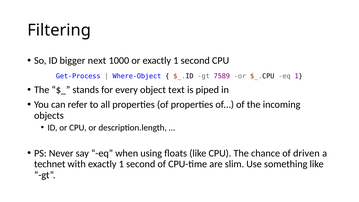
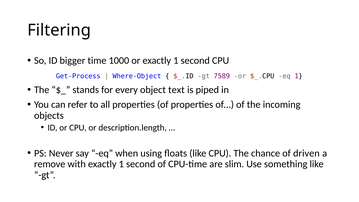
next: next -> time (97, 61)
technet: technet -> remove (50, 164)
